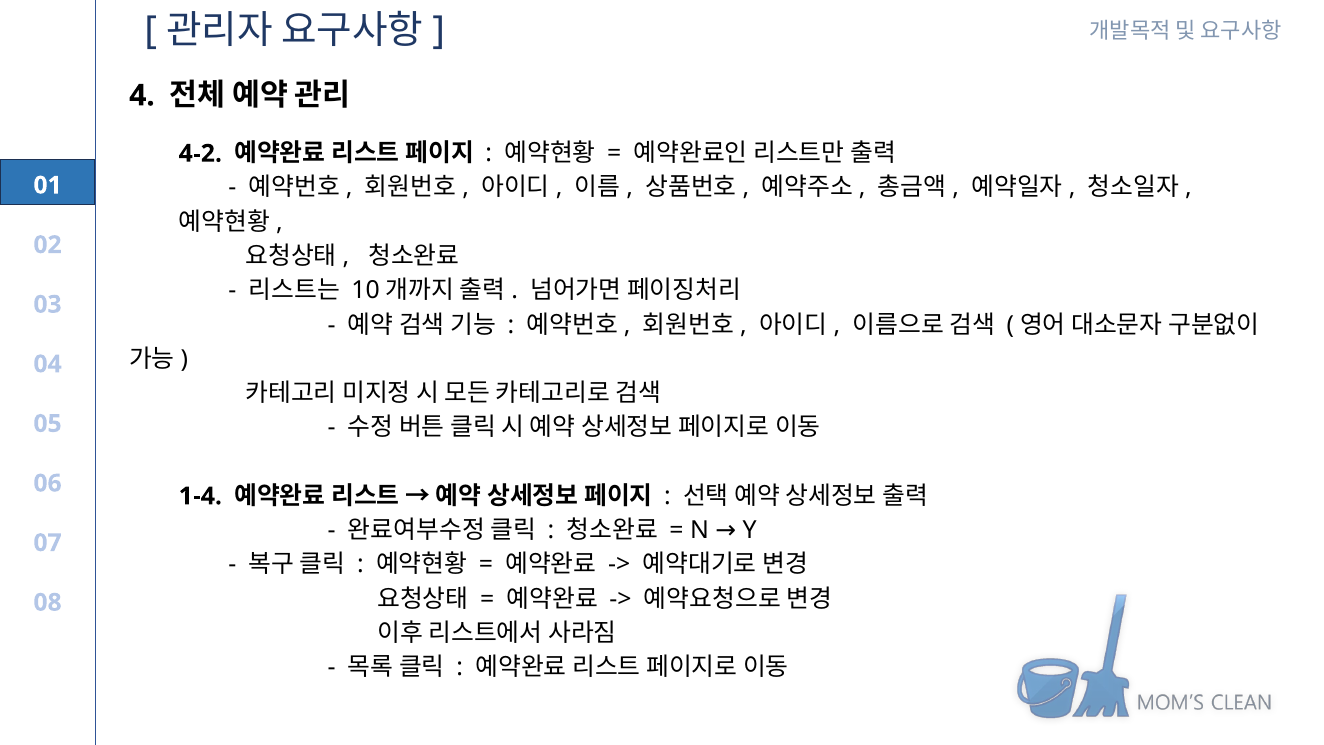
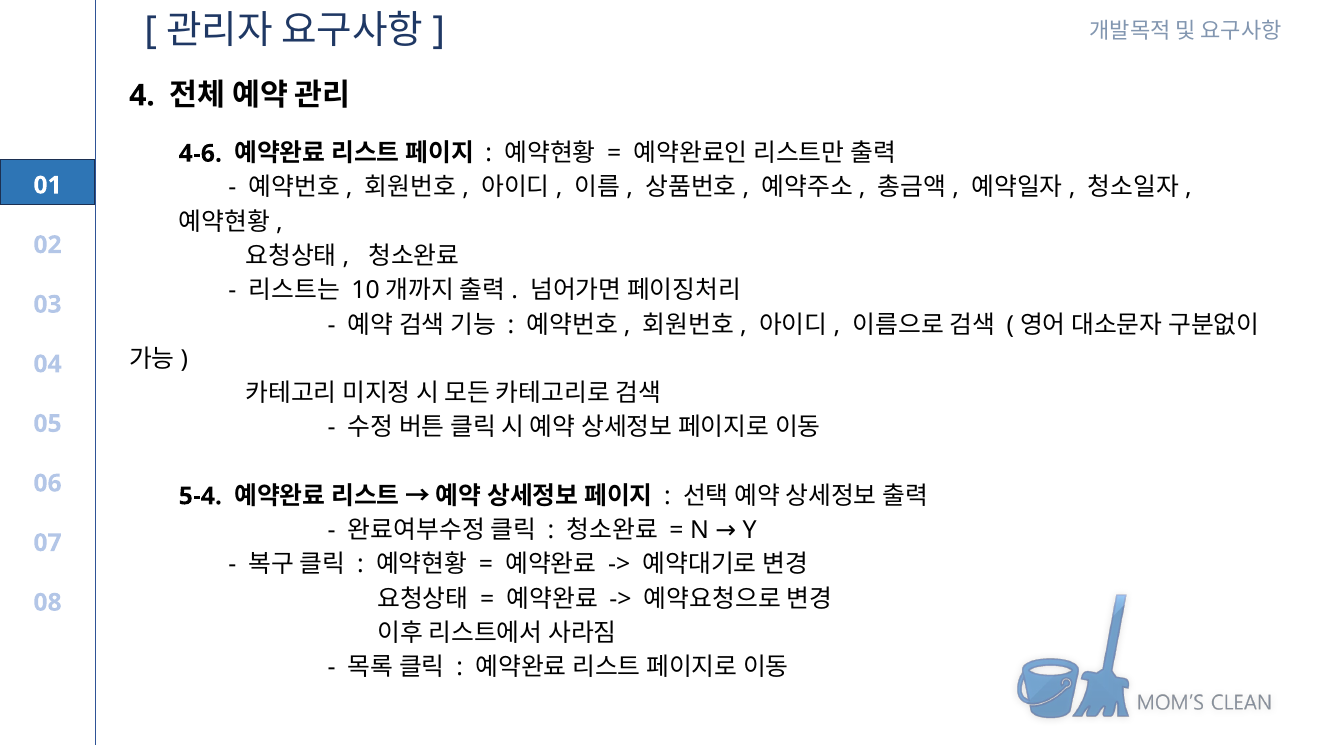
4-2: 4-2 -> 4-6 (200, 153)
1-4: 1-4 -> 5-4 (200, 496)
